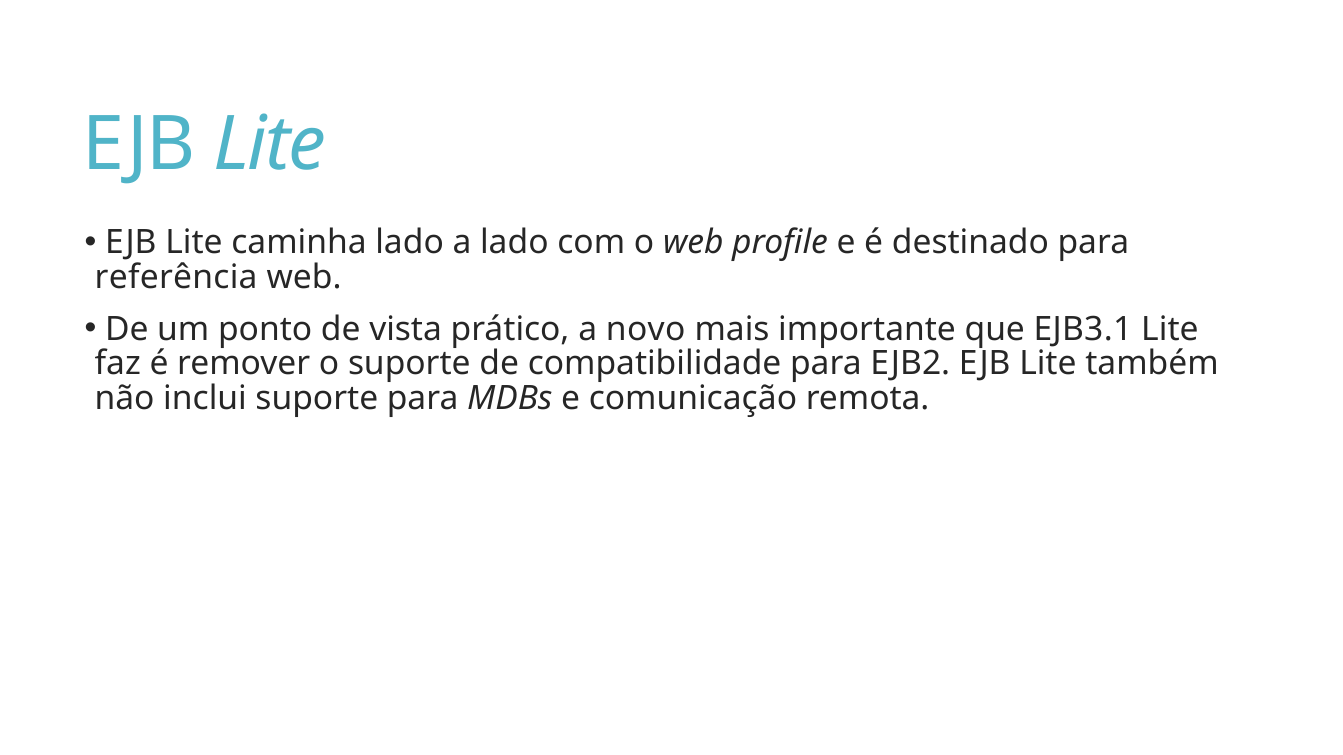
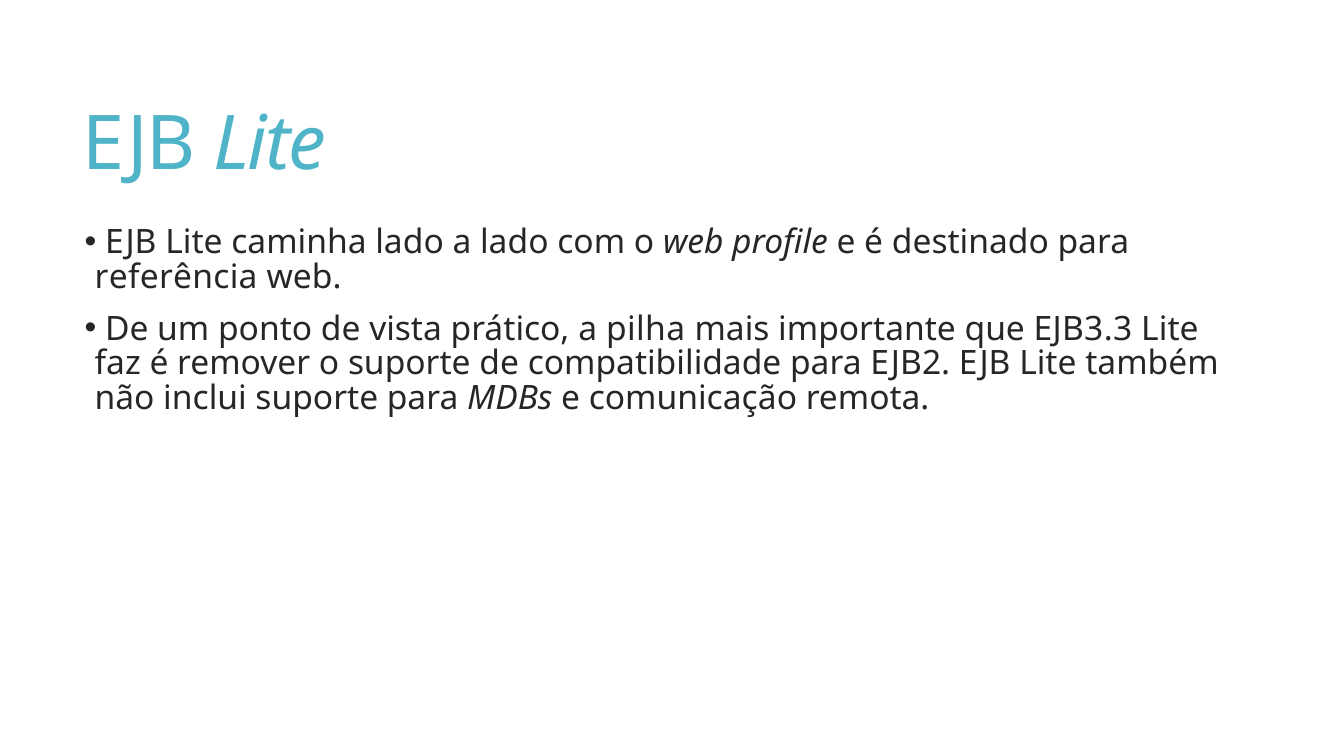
novo: novo -> pilha (646, 330)
EJB3.1: EJB3.1 -> EJB3.3 (1083, 330)
